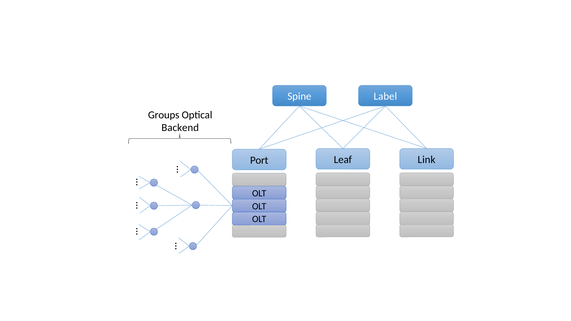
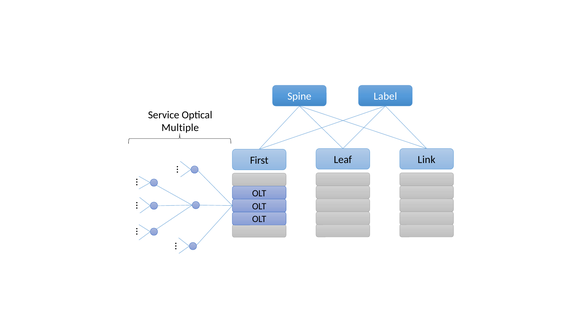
Groups: Groups -> Service (164, 115)
Backend: Backend -> Multiple (180, 128)
Port: Port -> First (259, 160)
